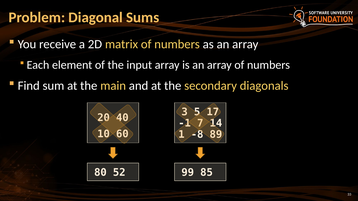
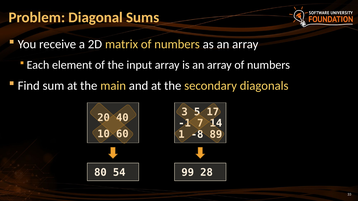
52: 52 -> 54 (119, 173)
85: 85 -> 28 (207, 173)
